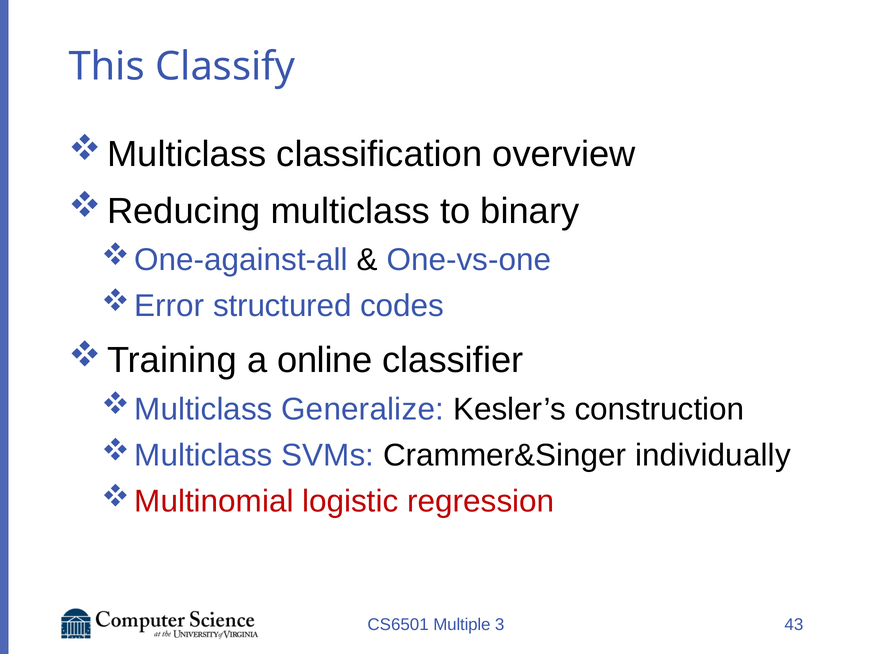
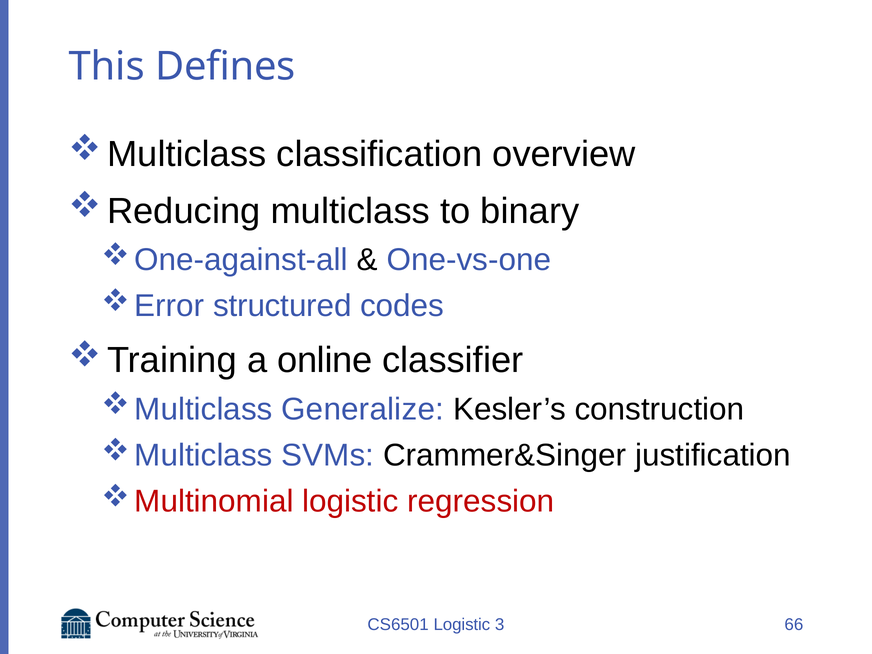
Classify: Classify -> Defines (225, 67)
individually: individually -> justification (713, 455)
CS6501 Multiple: Multiple -> Logistic (462, 625)
43: 43 -> 66 (794, 625)
